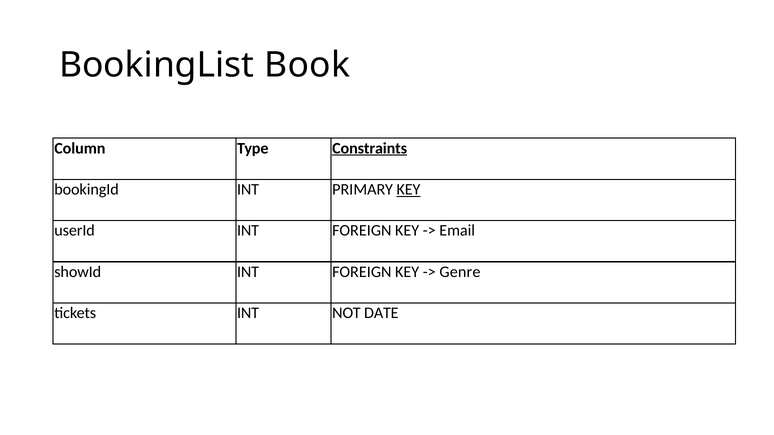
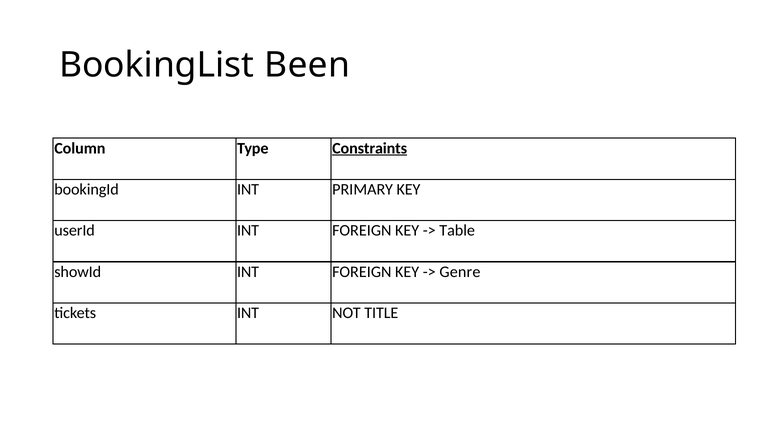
Book: Book -> Been (307, 65)
KEY underline: present -> none (408, 190)
Email: Email -> Table (457, 231)
DATE: DATE -> TITLE (381, 313)
